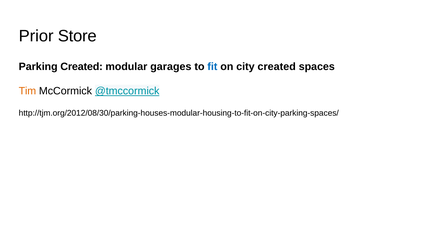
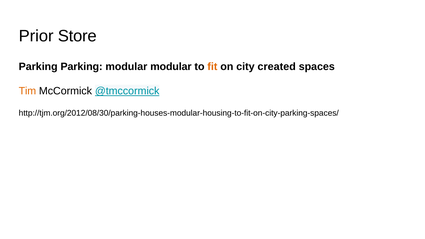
Parking Created: Created -> Parking (82, 67)
modular garages: garages -> modular (171, 67)
fit colour: blue -> orange (212, 67)
